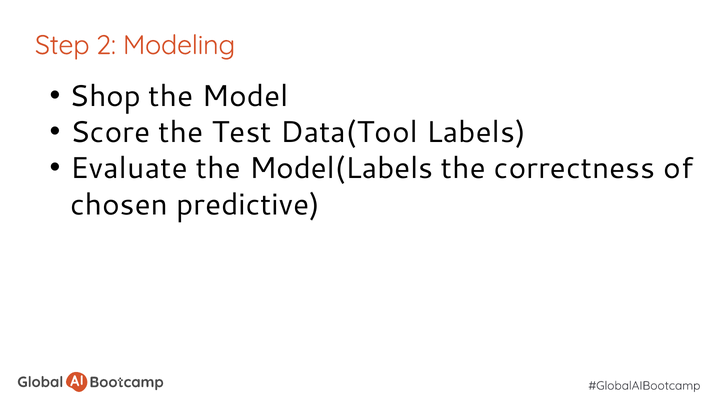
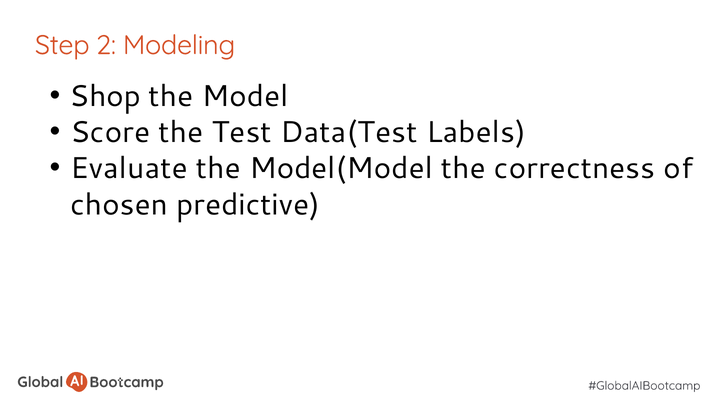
Data(Tool: Data(Tool -> Data(Test (349, 132)
Model(Labels: Model(Labels -> Model(Model (341, 169)
